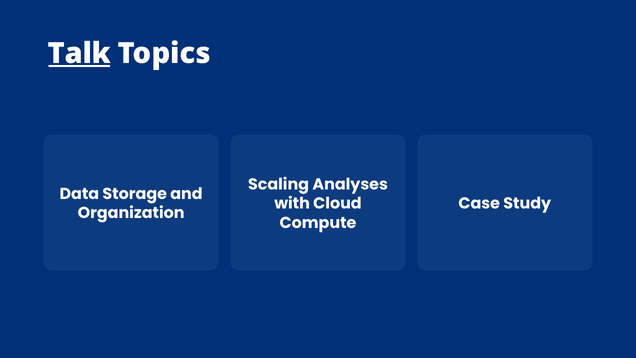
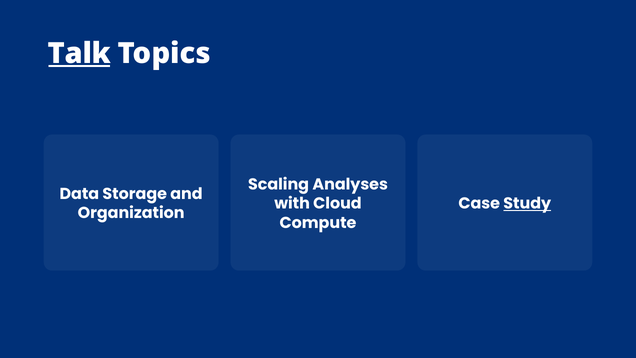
Study underline: none -> present (527, 204)
